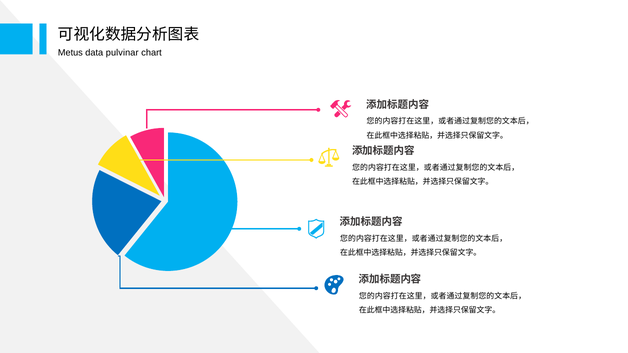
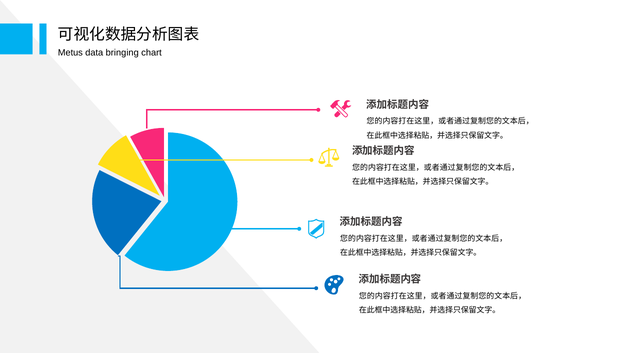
pulvinar: pulvinar -> bringing (122, 53)
